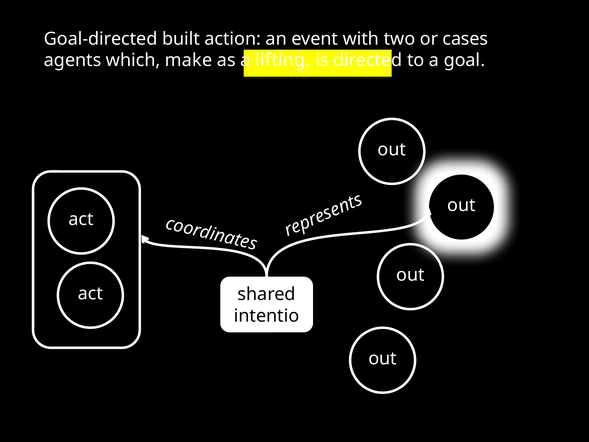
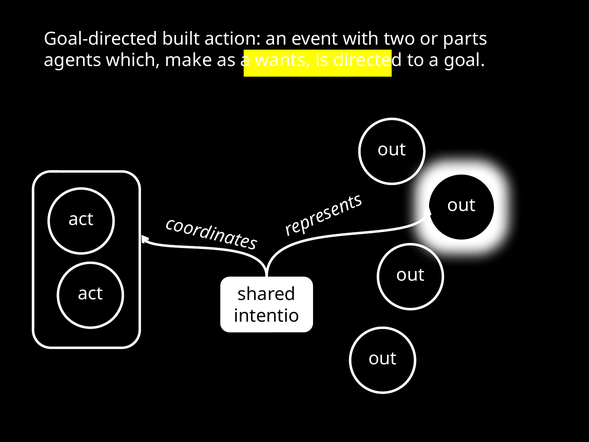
cases: cases -> parts (465, 39)
lifting: lifting -> wants (283, 60)
